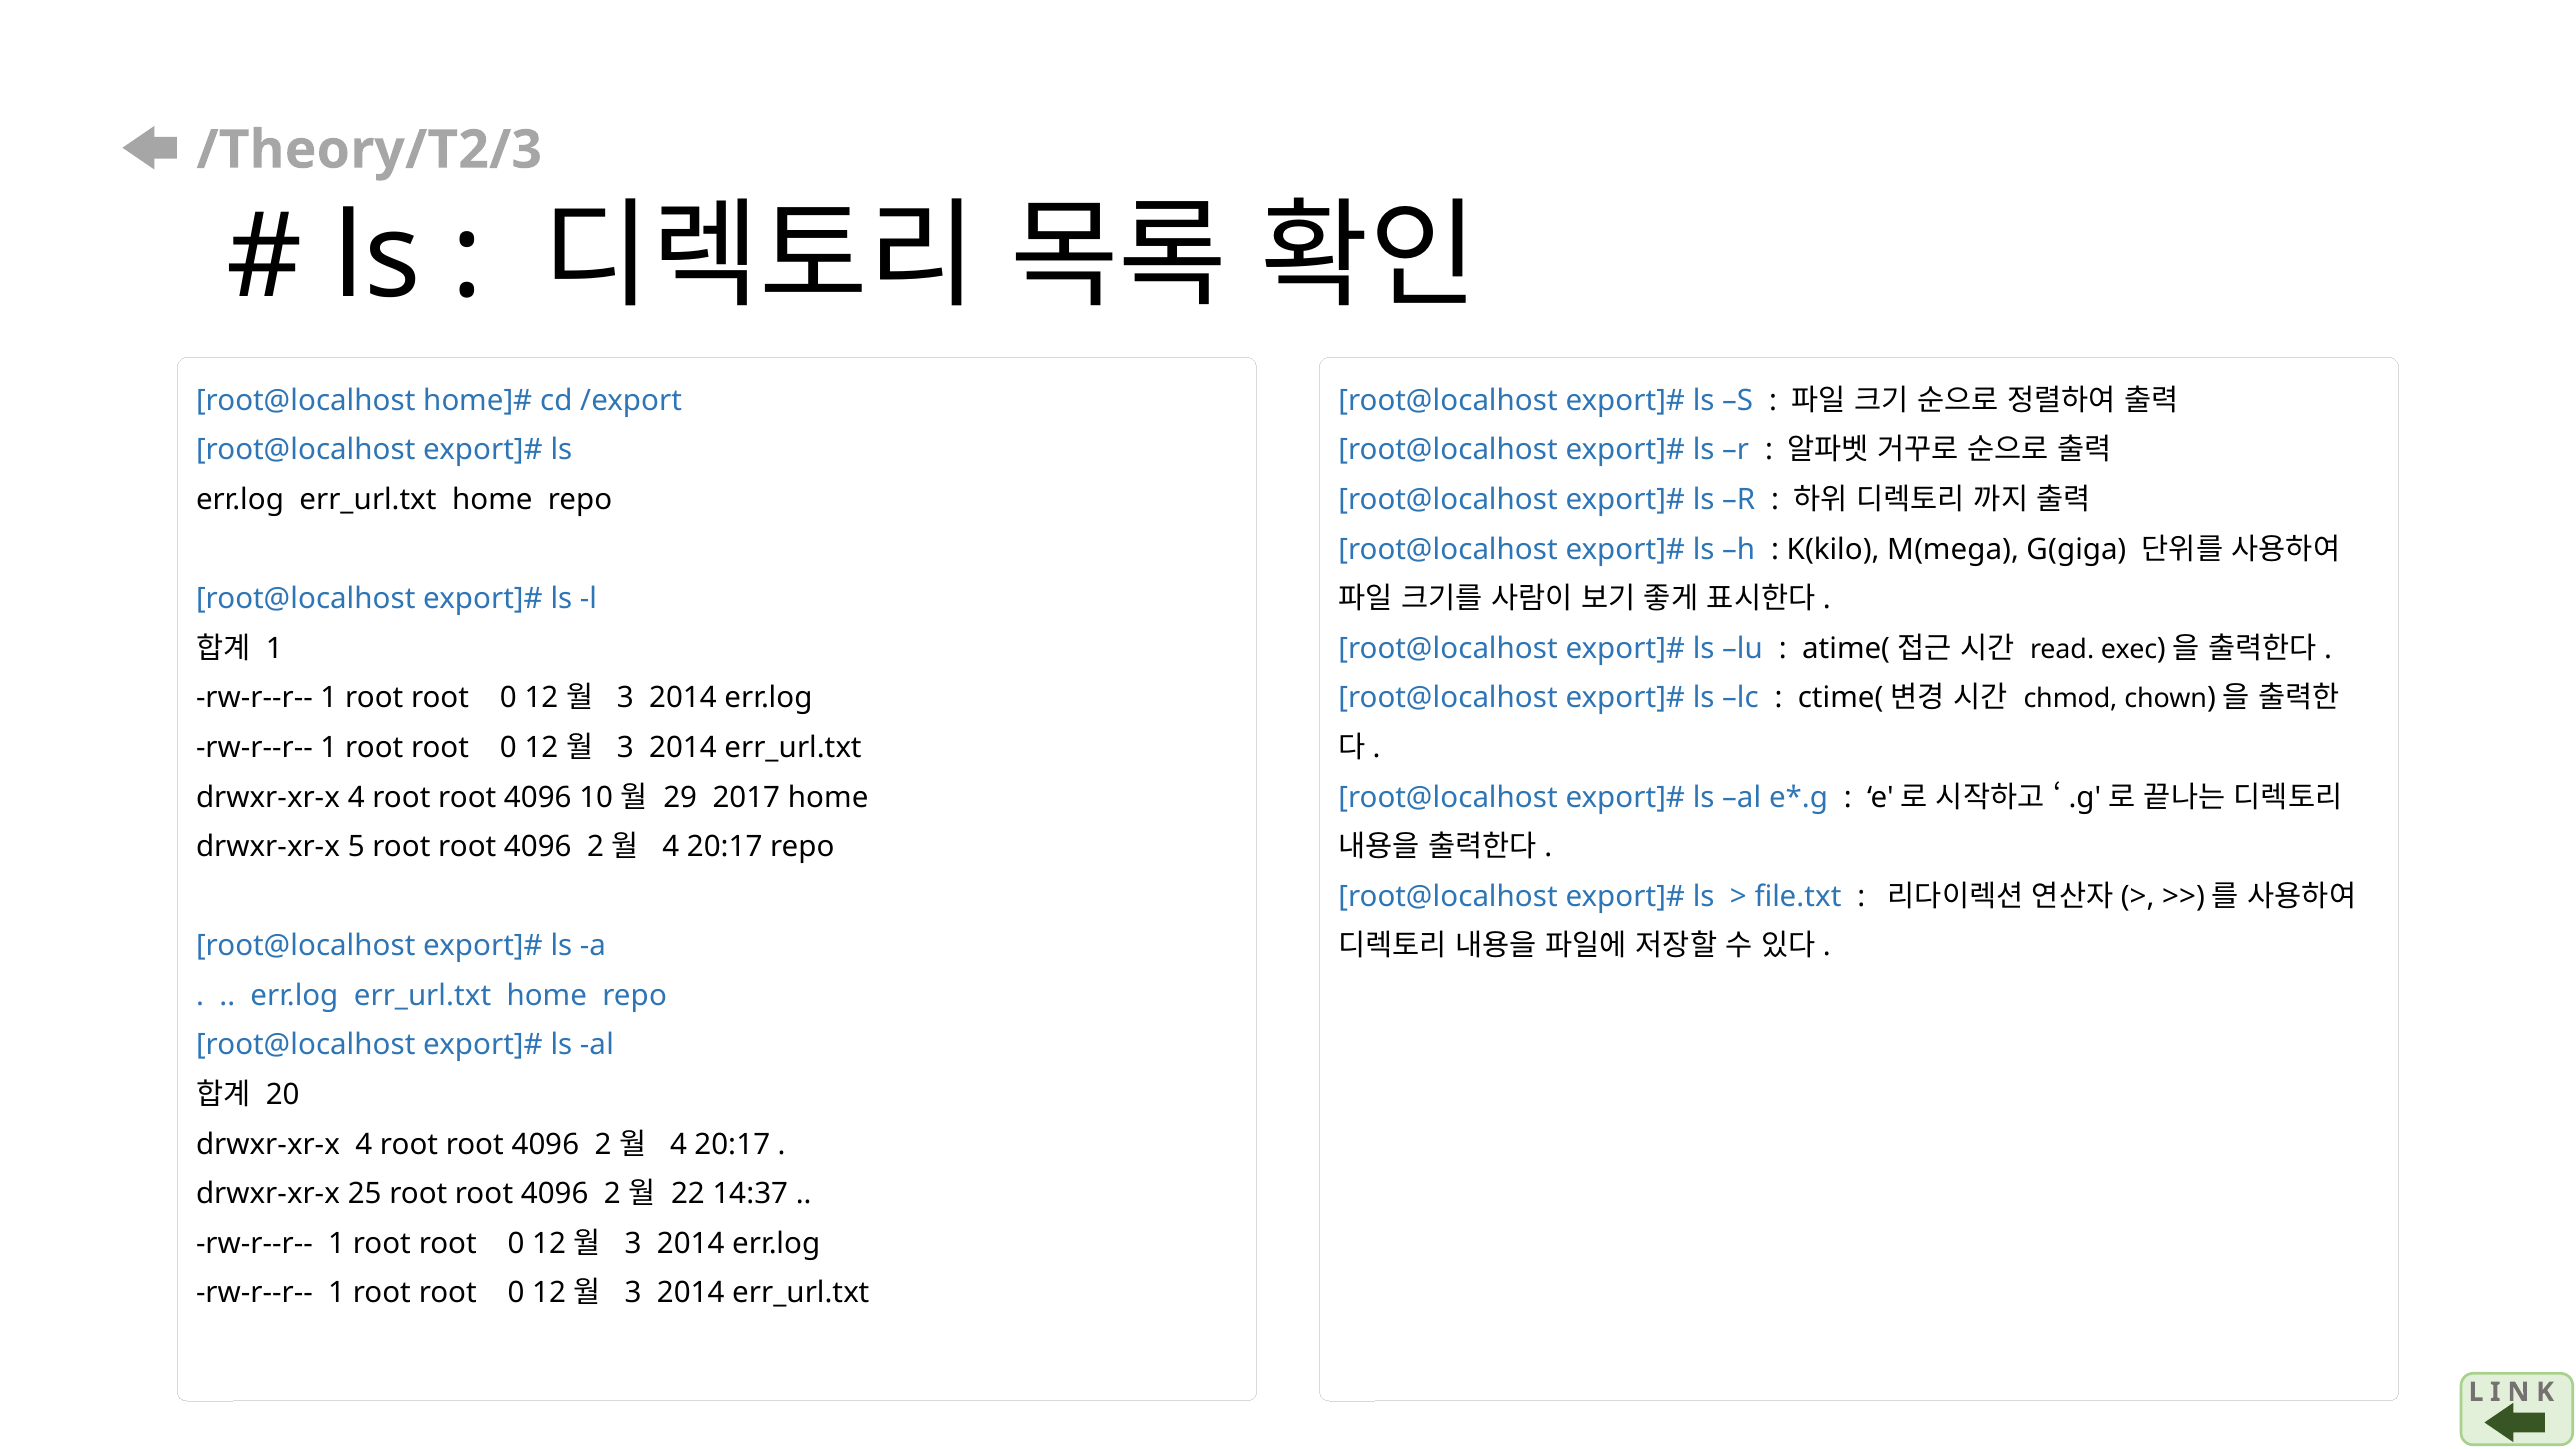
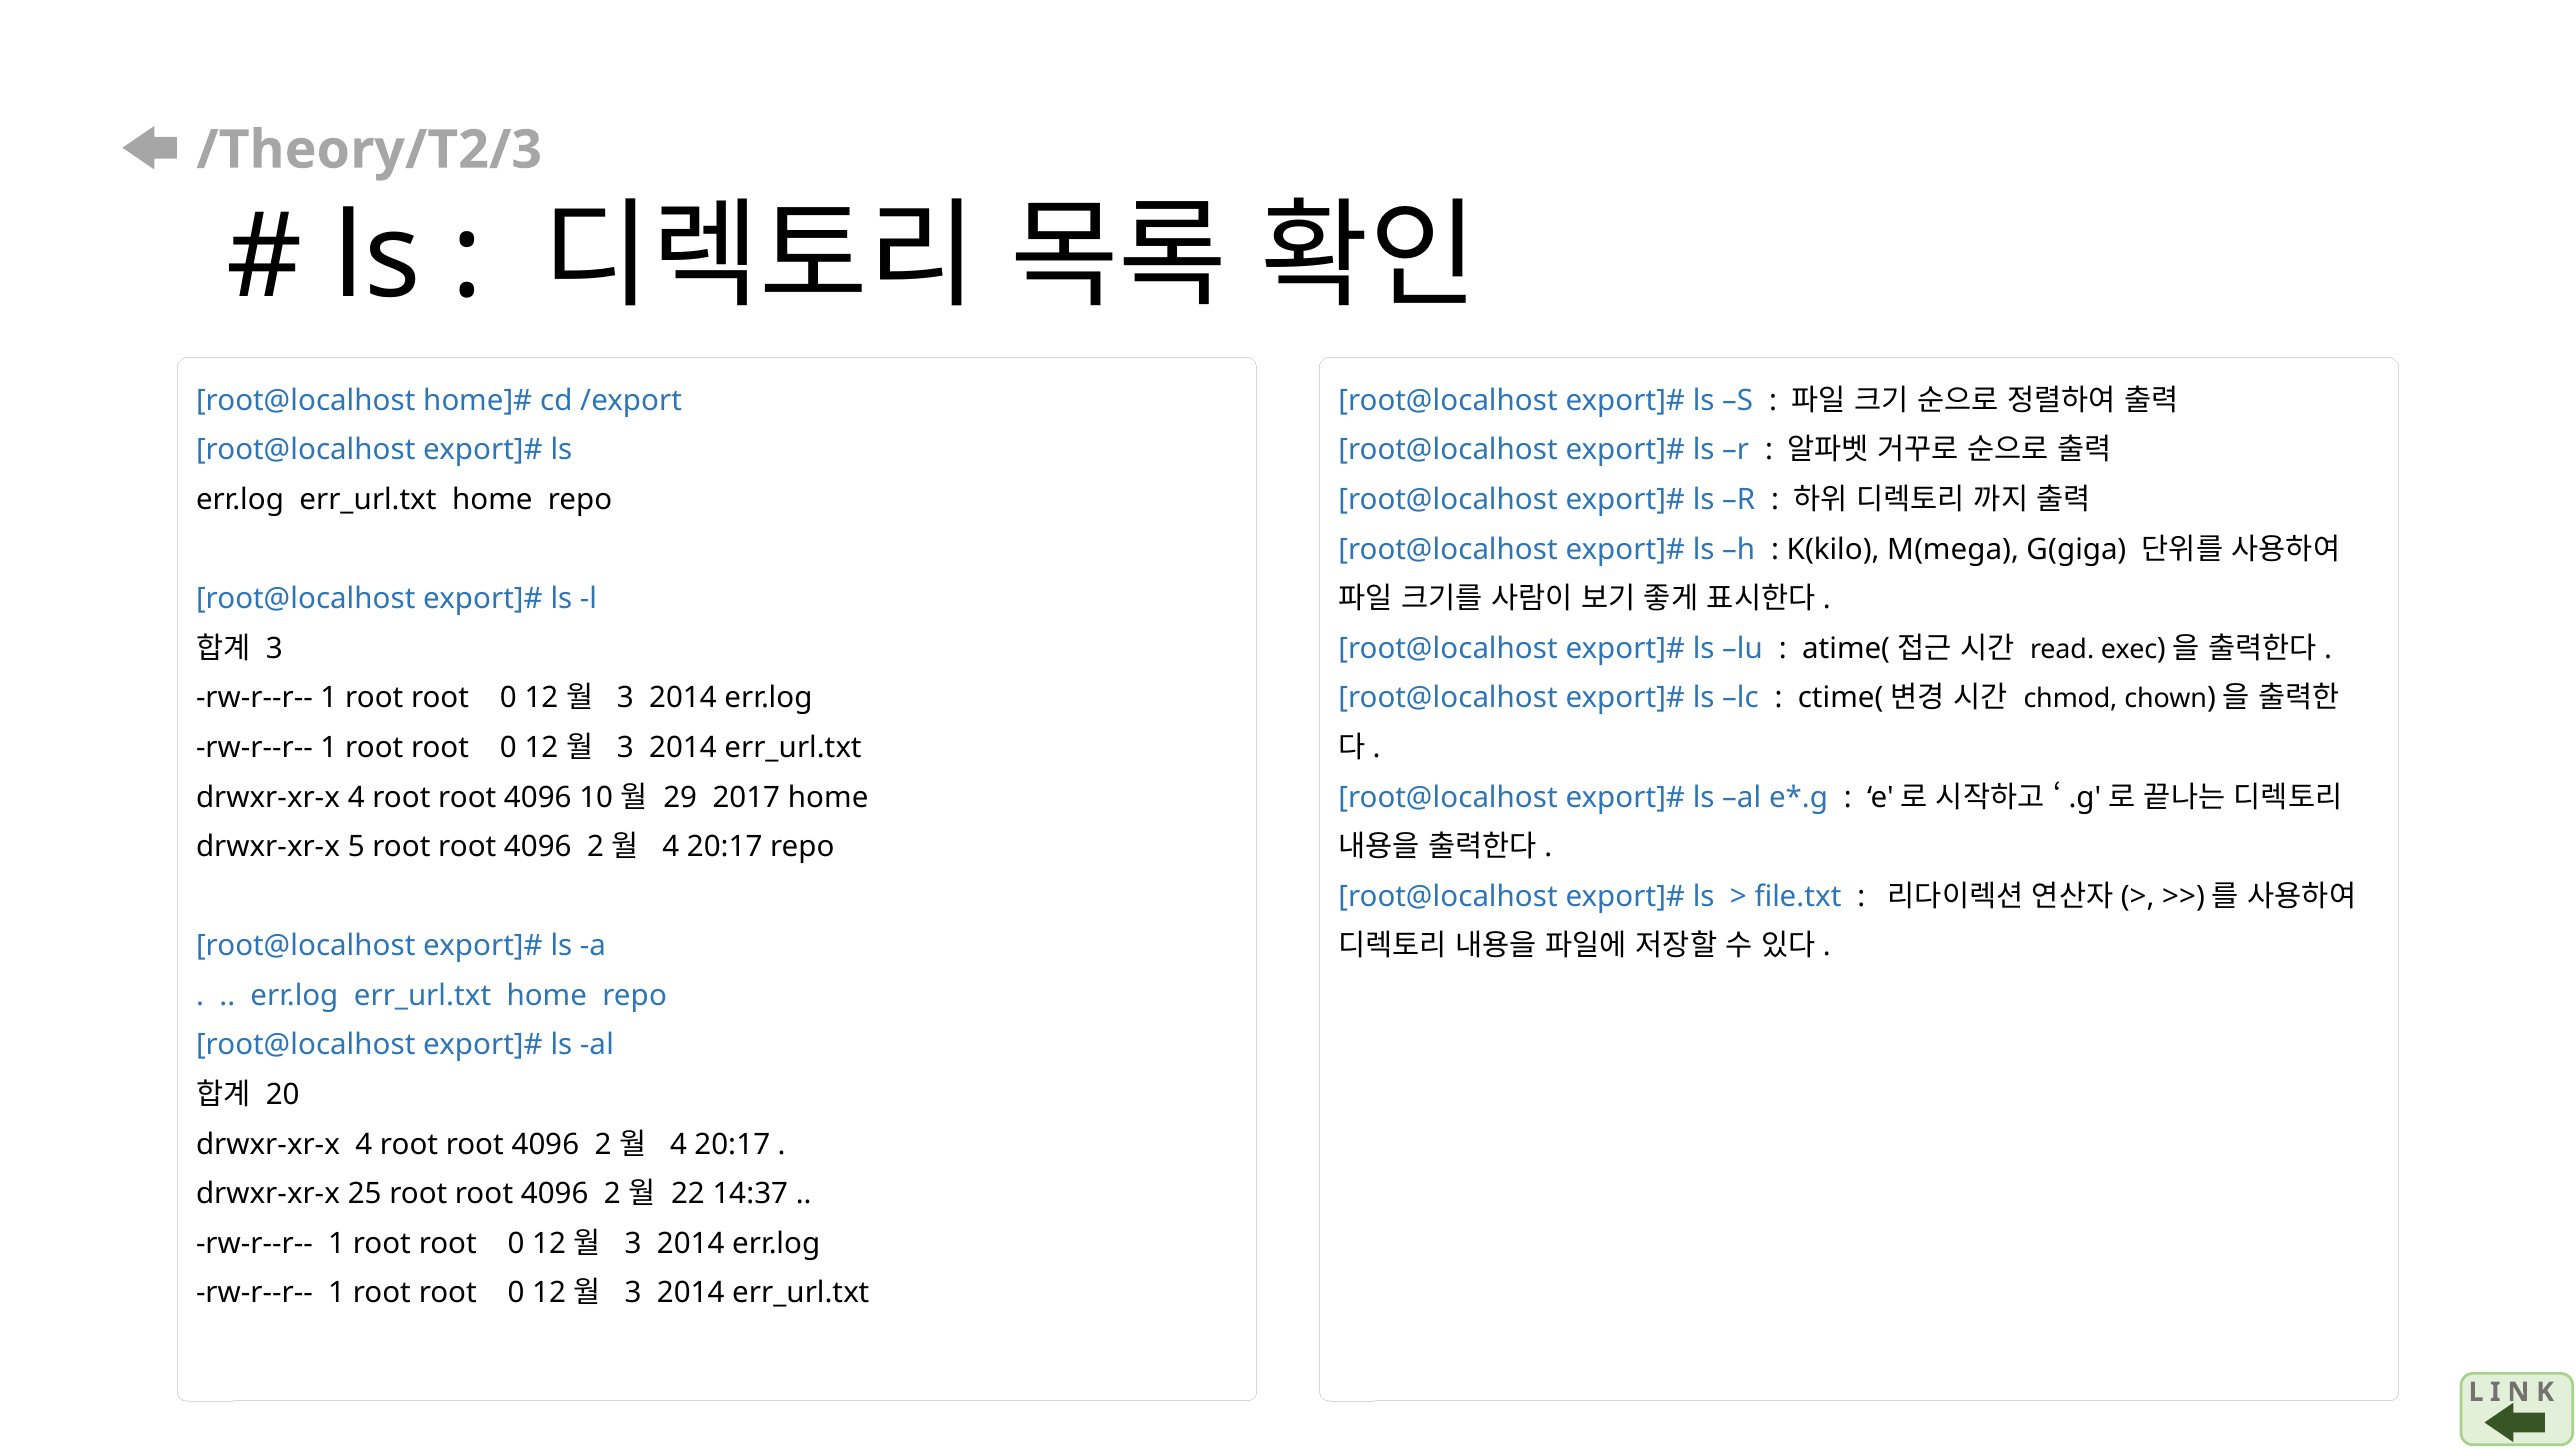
1: 1 -> 3 (274, 649)
